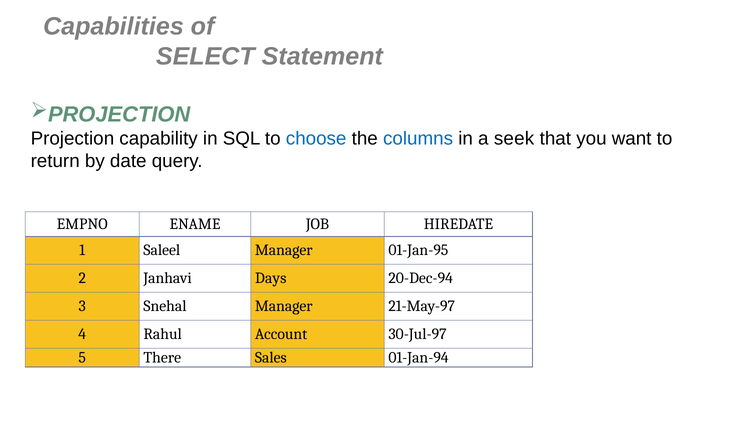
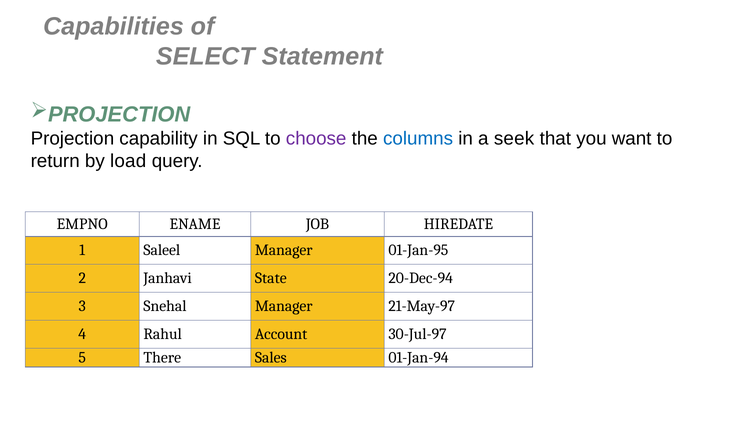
choose colour: blue -> purple (316, 139)
date: date -> load (128, 161)
Days: Days -> State (271, 278)
